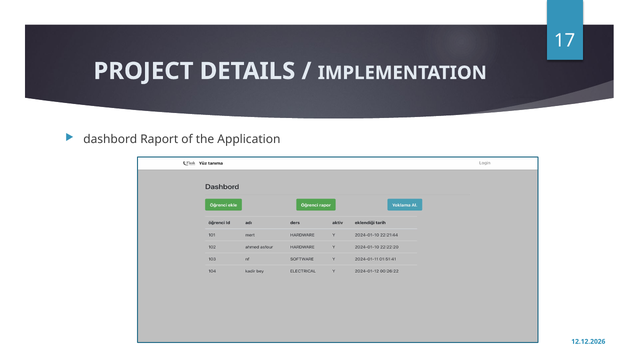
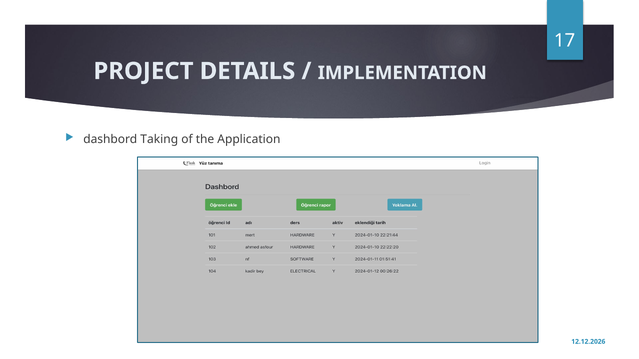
Raport: Raport -> Taking (159, 139)
